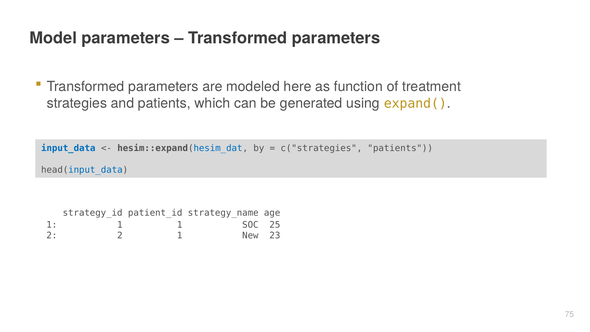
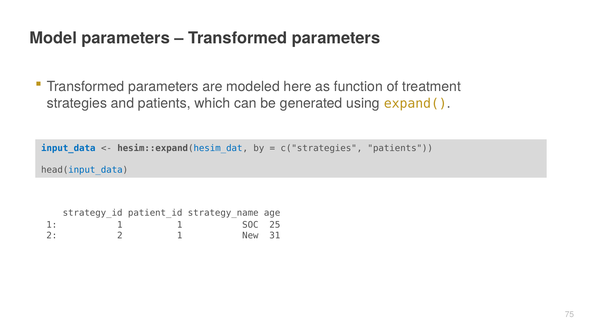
23: 23 -> 31 (275, 235)
